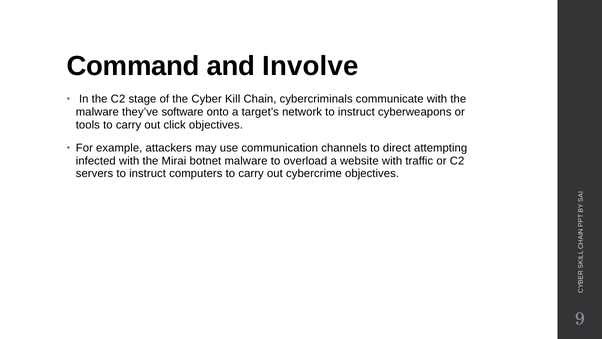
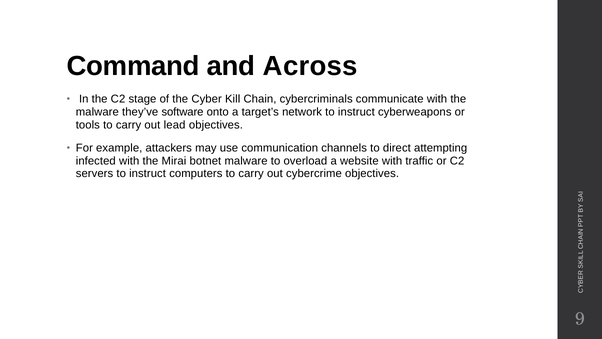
Involve: Involve -> Across (310, 66)
click: click -> lead (175, 125)
